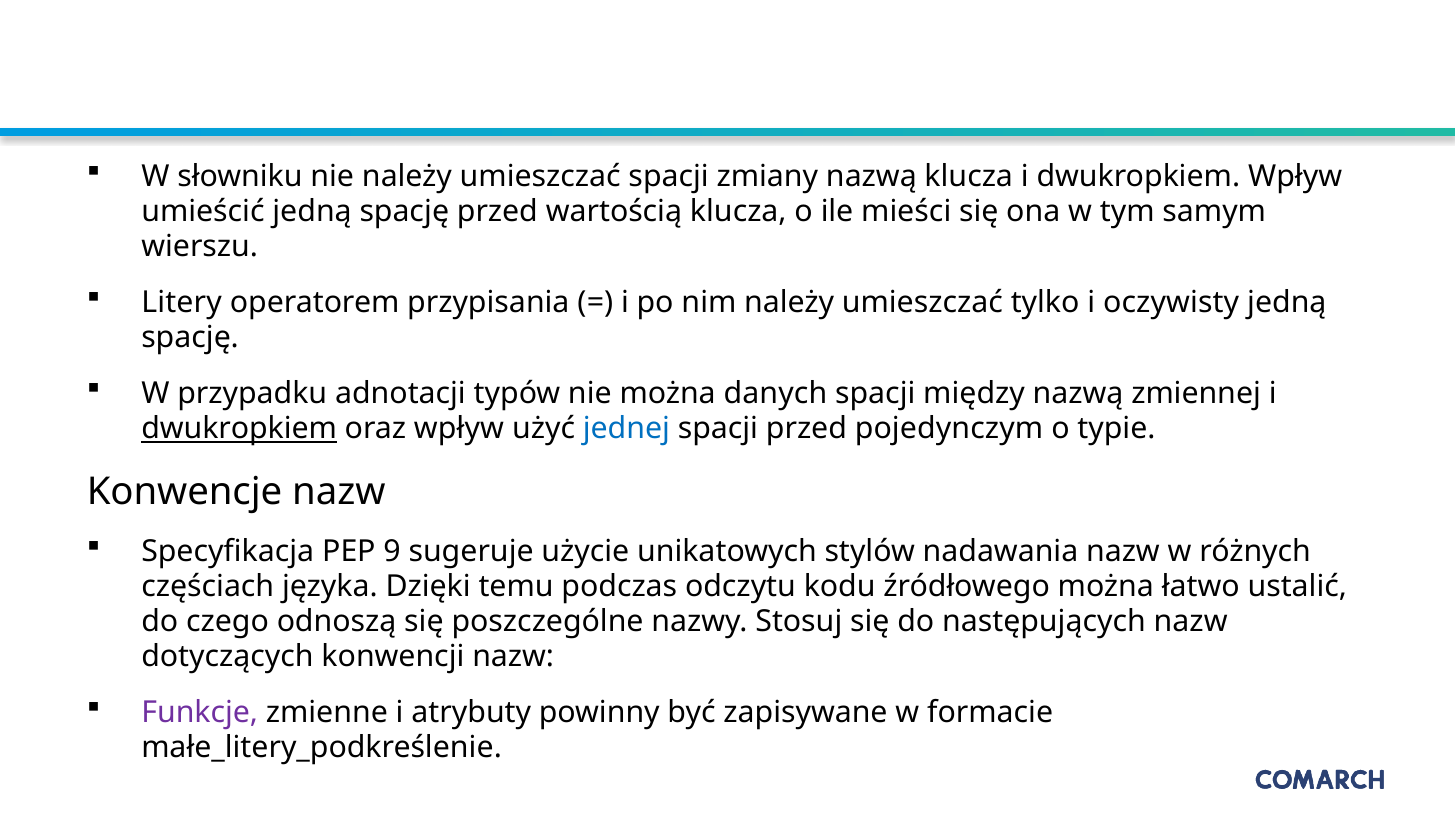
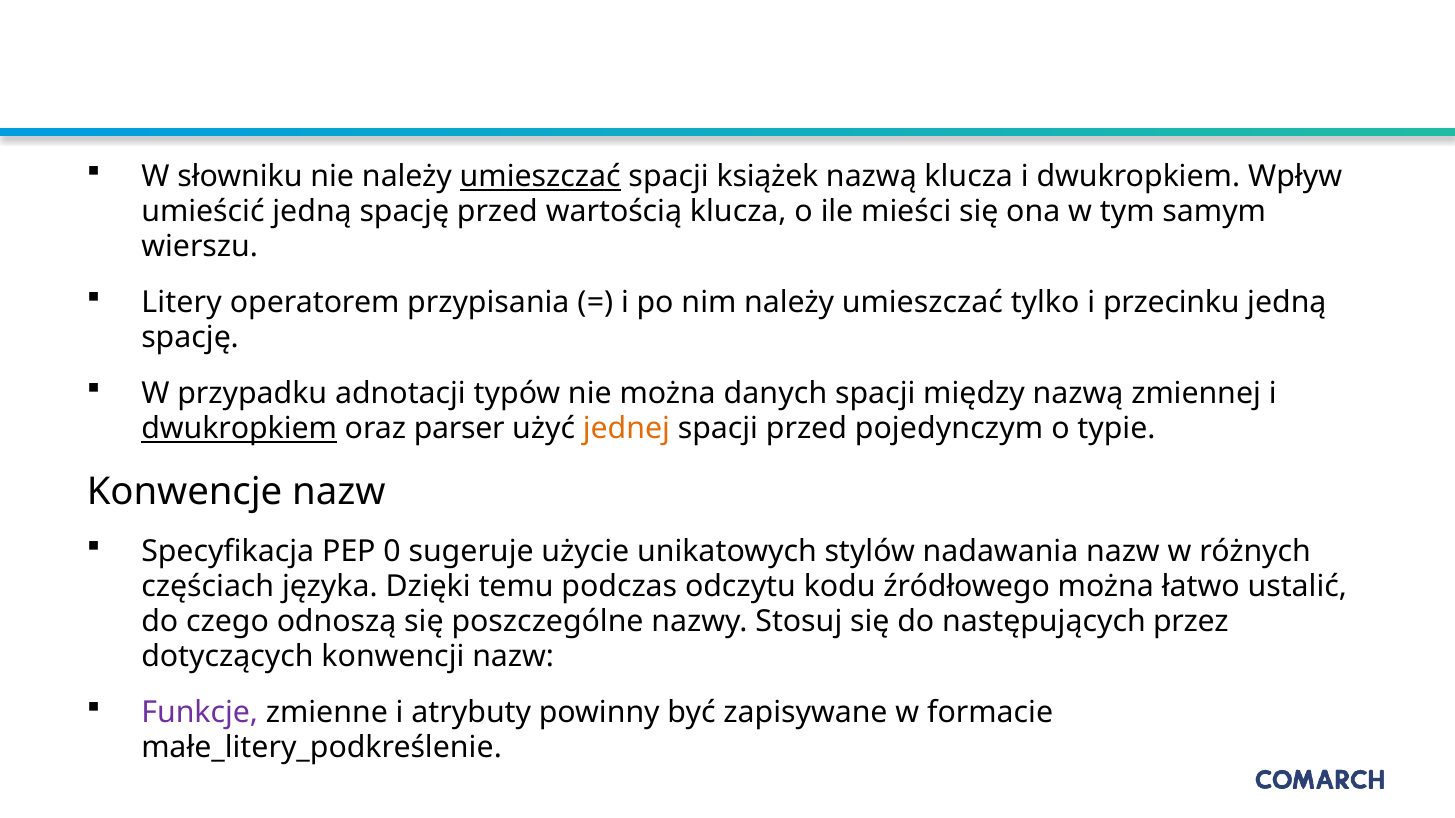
umieszczać underline: none -> present (540, 177)
zmiany: zmiany -> książek (767, 177)
oczywisty: oczywisty -> przecinku (1171, 303)
oraz wpływ: wpływ -> parser (459, 429)
jednej colour: blue -> orange (626, 429)
9: 9 -> 0 (392, 552)
następujących nazw: nazw -> przez (1191, 622)
